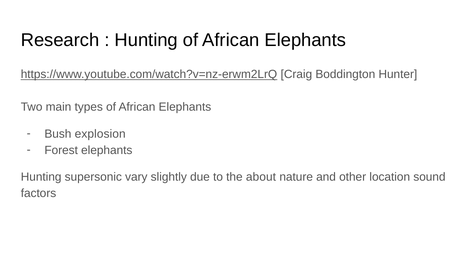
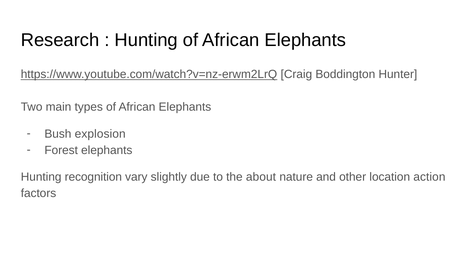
supersonic: supersonic -> recognition (93, 177)
sound: sound -> action (429, 177)
